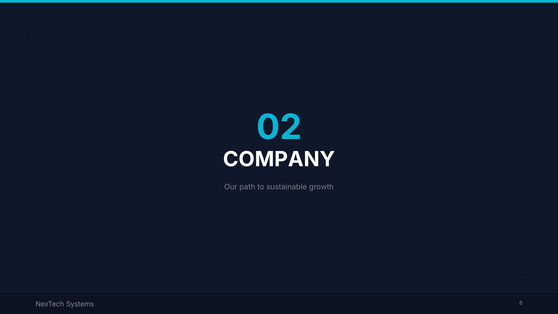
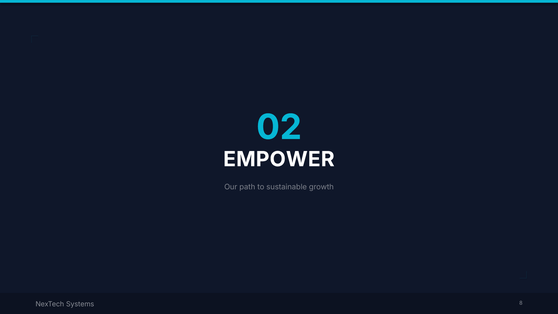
COMPANY: COMPANY -> EMPOWER (279, 159)
